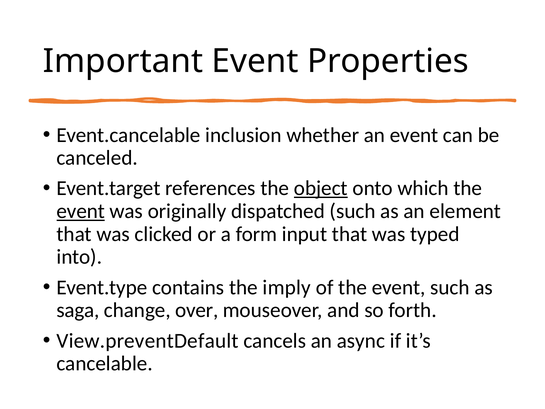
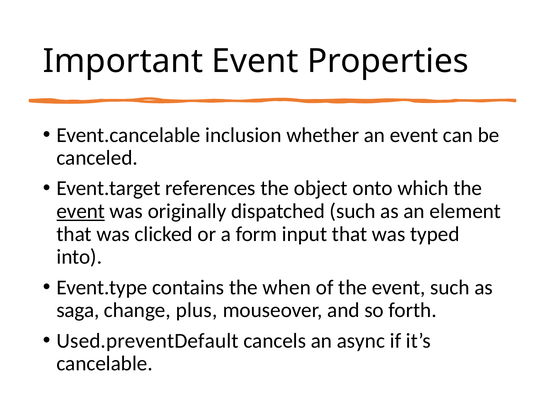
object underline: present -> none (321, 188)
imply: imply -> when (287, 287)
over: over -> plus (197, 310)
View.preventDefault: View.preventDefault -> Used.preventDefault (148, 340)
